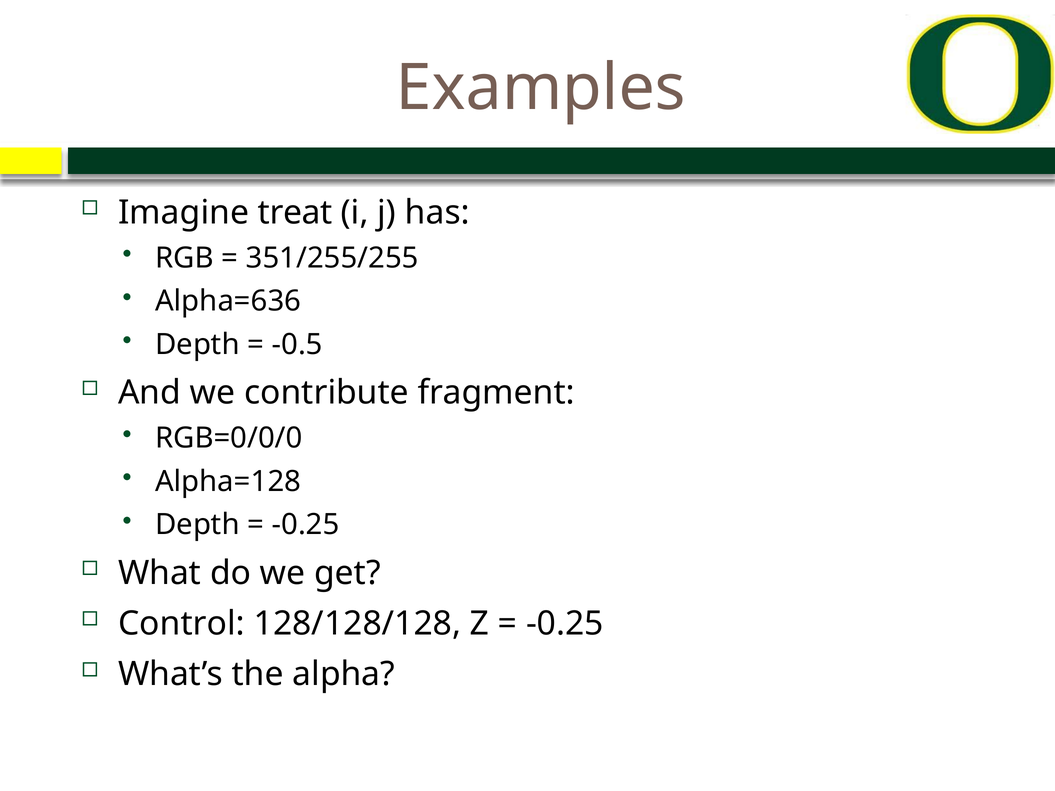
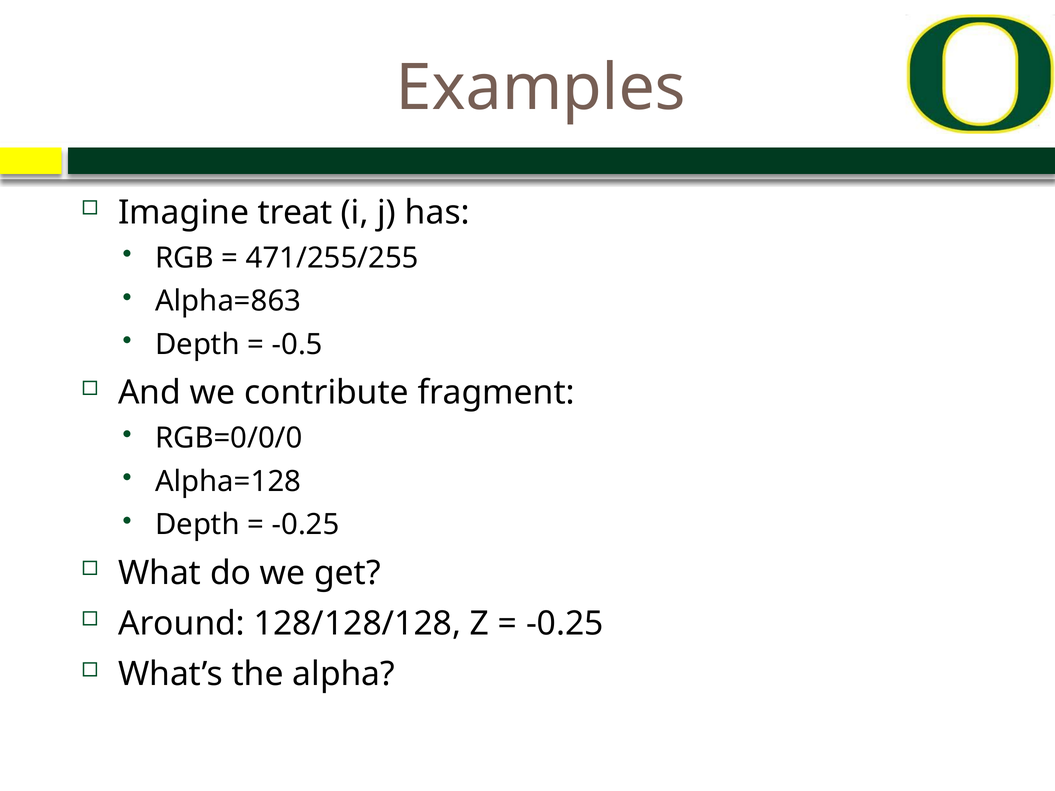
351/255/255: 351/255/255 -> 471/255/255 (332, 258)
Alpha=636: Alpha=636 -> Alpha=863 (228, 301)
Control: Control -> Around (182, 624)
